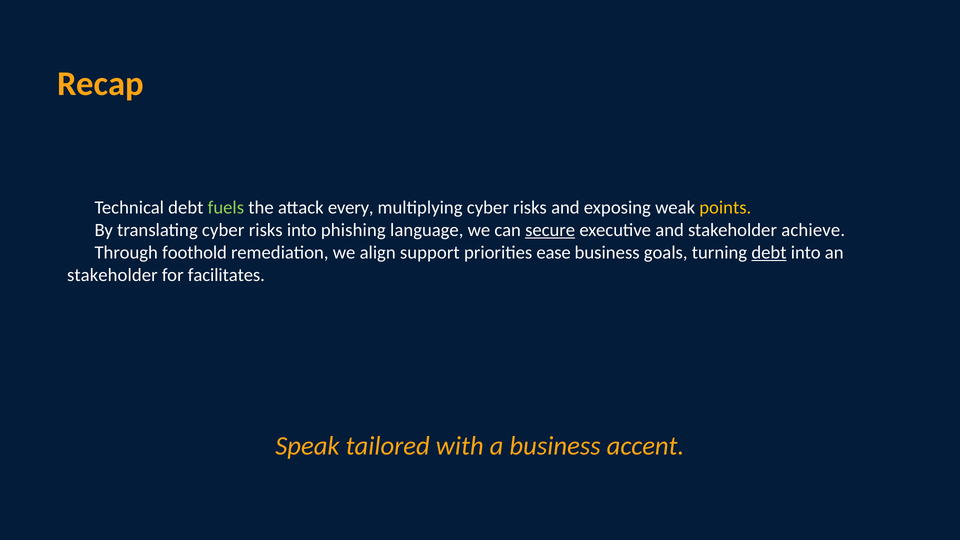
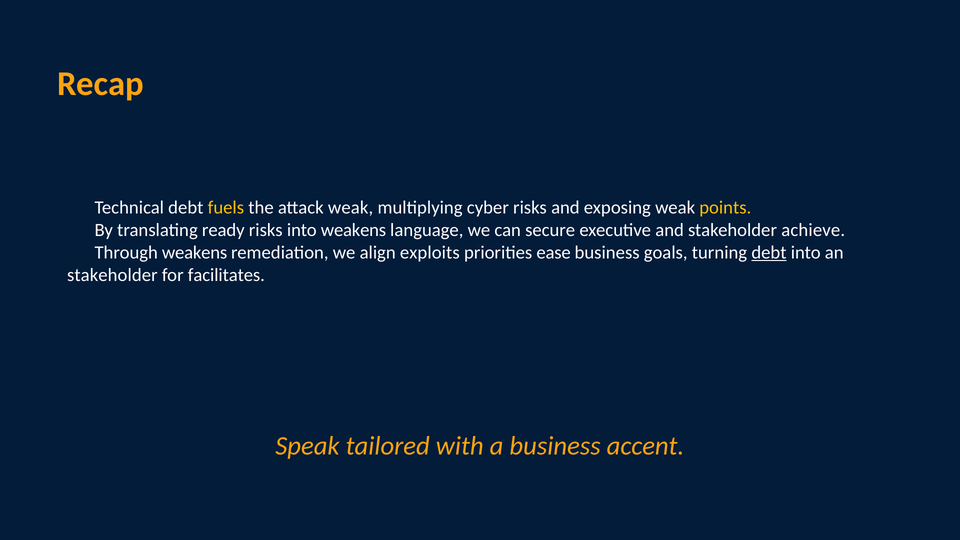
fuels colour: light green -> yellow (226, 208)
attack every: every -> weak (351, 208)
translating cyber: cyber -> ready (223, 230)
into phishing: phishing -> weakens (354, 230)
secure underline: present -> none (550, 230)
foothold: foothold -> weakens (195, 252)
support: support -> exploits (430, 252)
